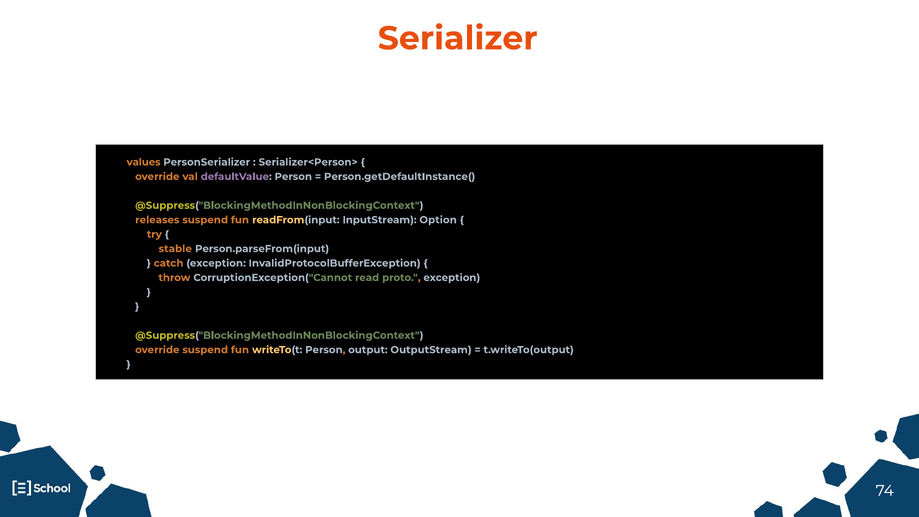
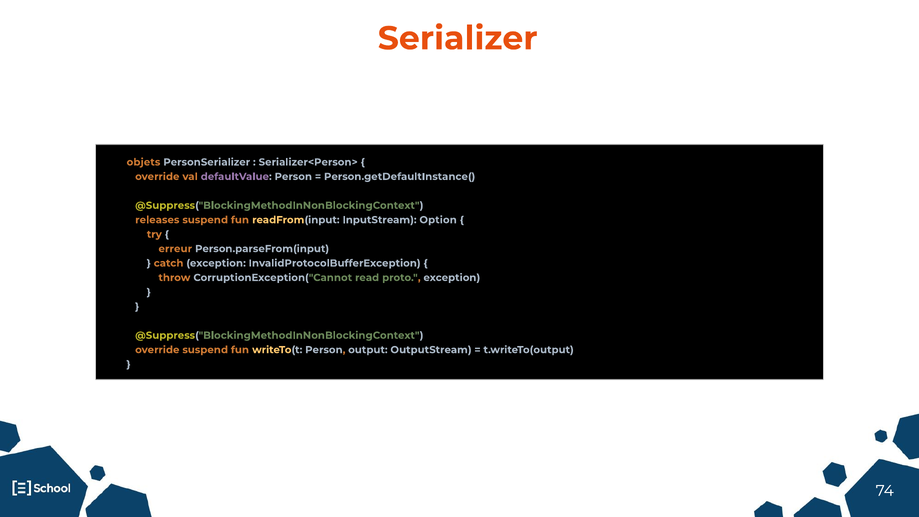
values: values -> objets (143, 162)
stable: stable -> erreur (175, 249)
